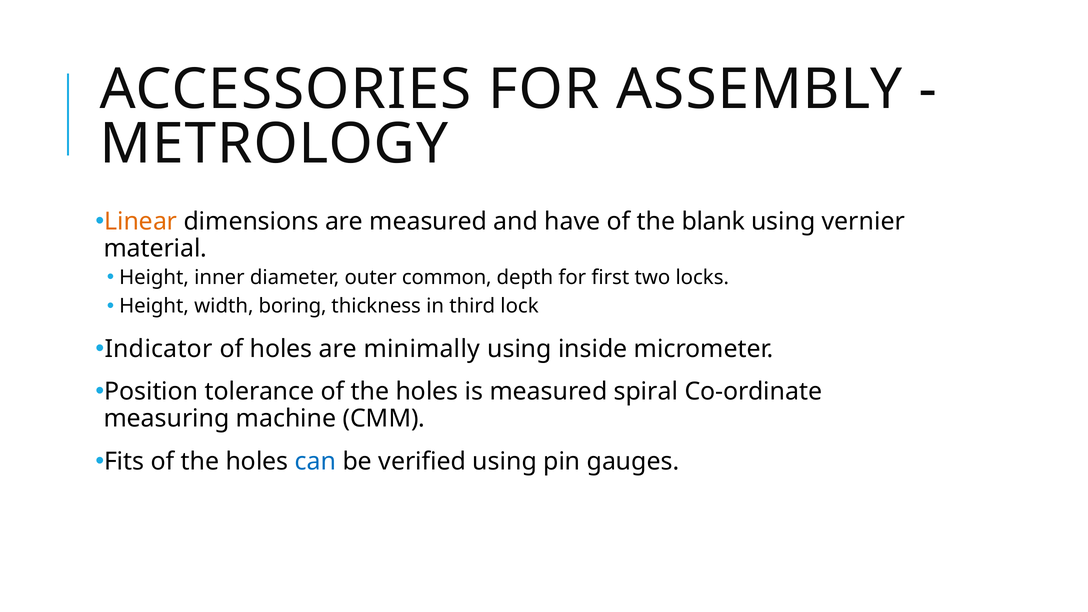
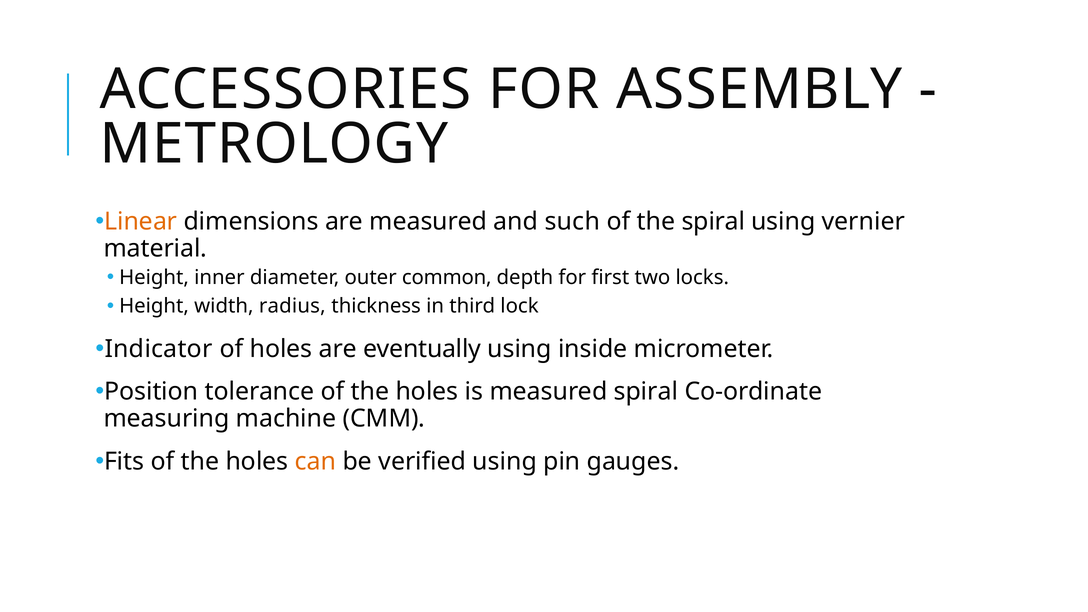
have: have -> such (572, 221)
the blank: blank -> spiral (713, 221)
boring: boring -> radius (292, 306)
minimally: minimally -> eventually (422, 349)
can colour: blue -> orange (316, 461)
